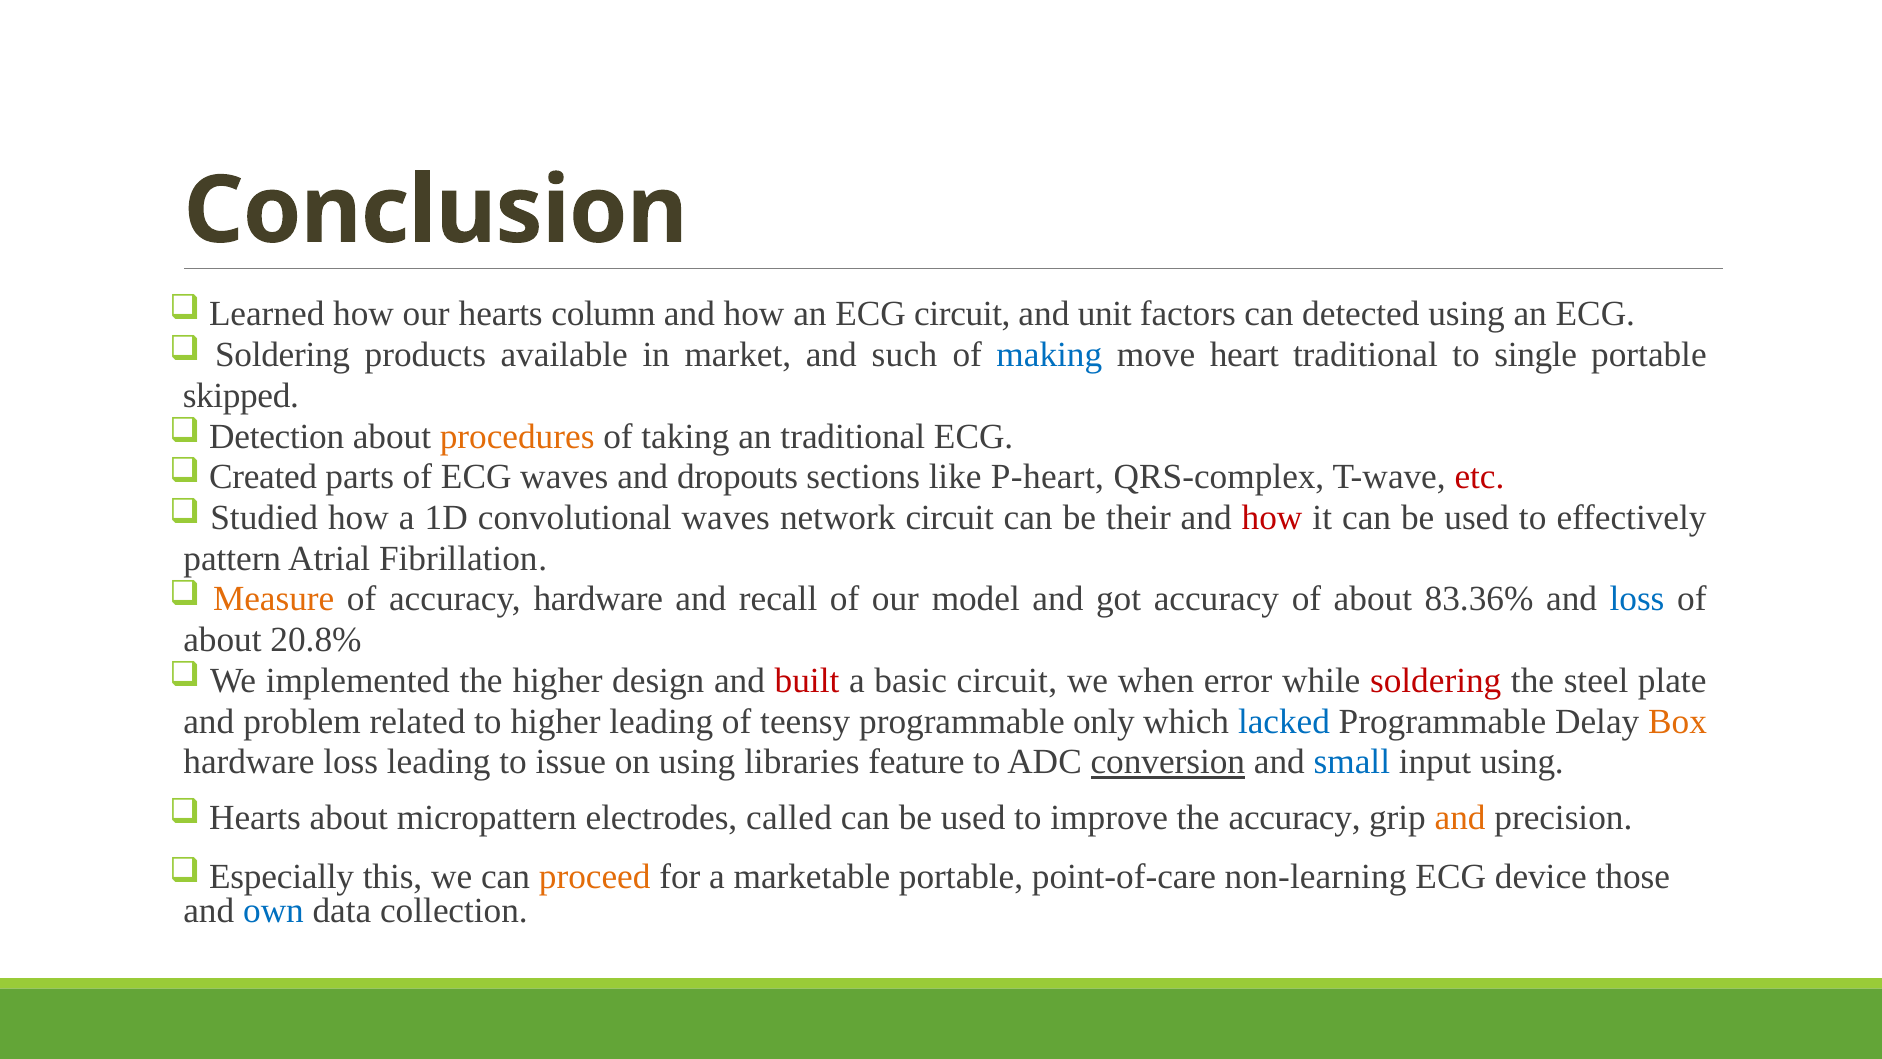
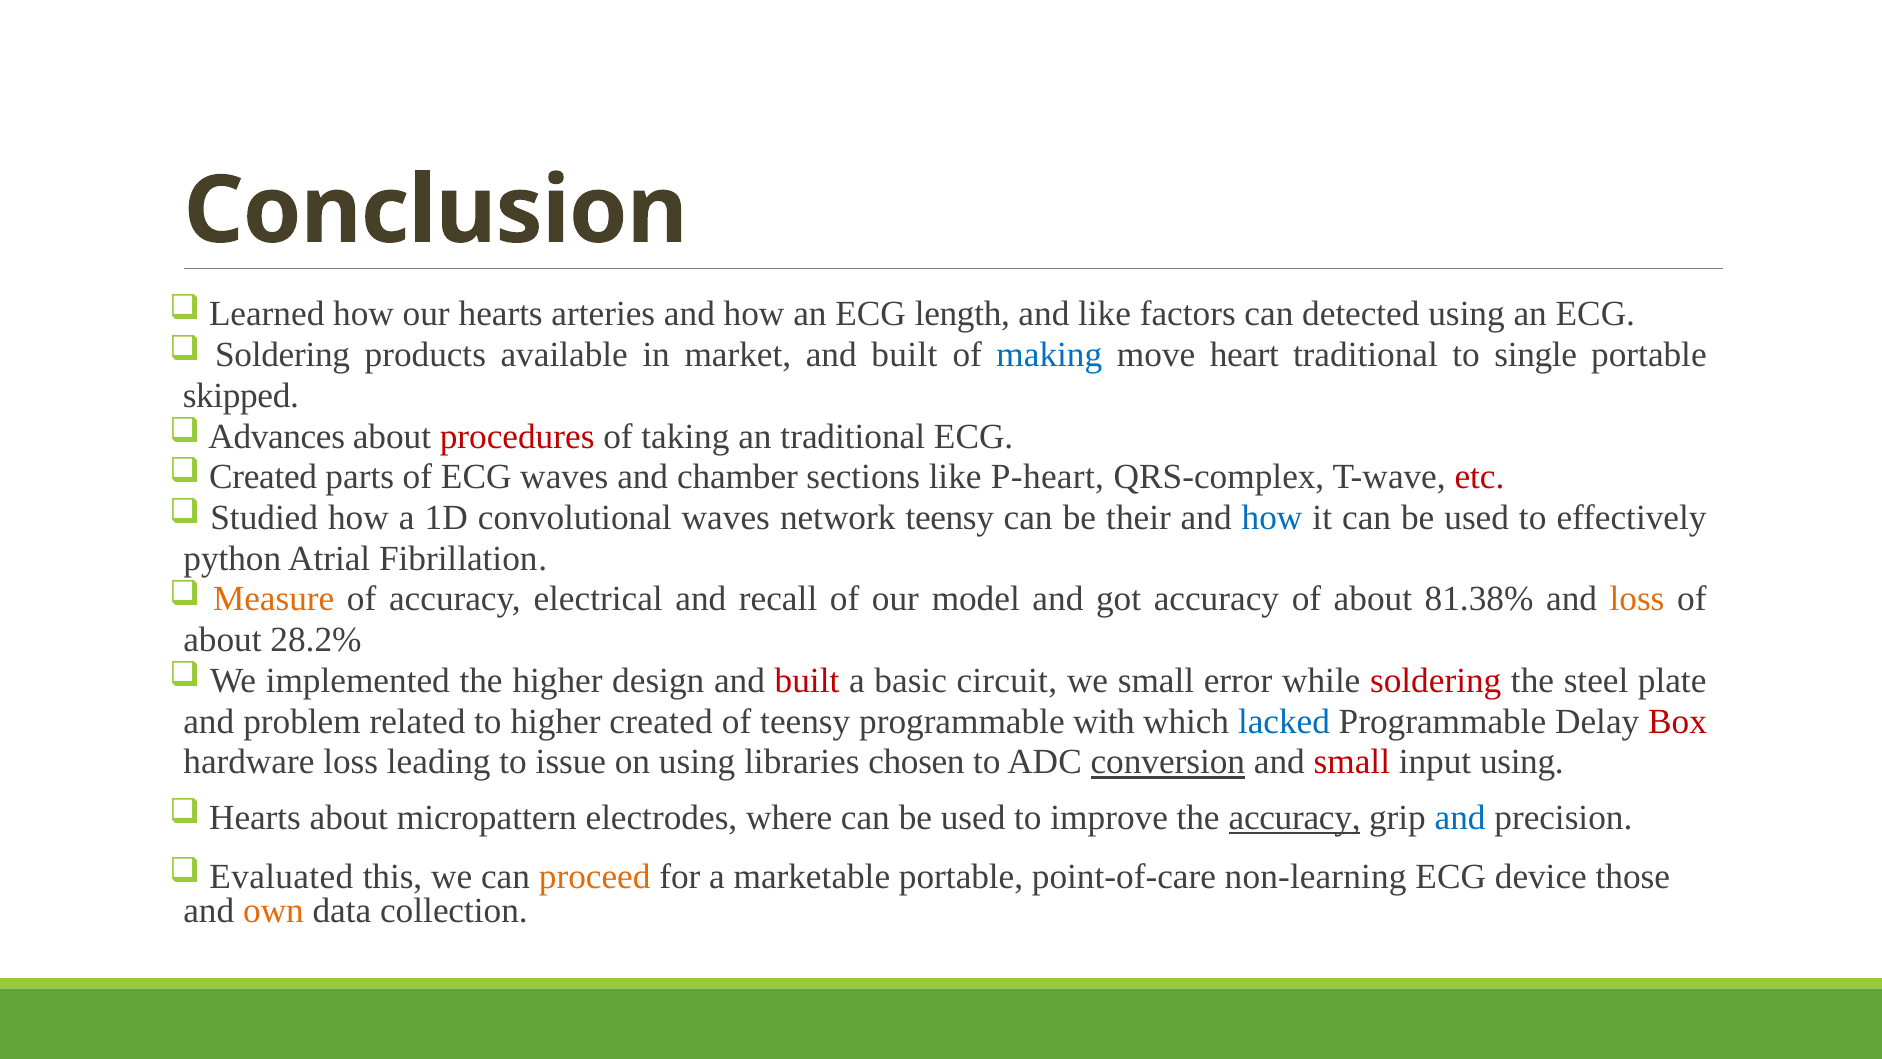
column: column -> arteries (603, 314)
ECG circuit: circuit -> length (962, 314)
and unit: unit -> like (1105, 314)
market and such: such -> built (904, 355)
Detection: Detection -> Advances (277, 436)
procedures colour: orange -> red (517, 436)
dropouts: dropouts -> chamber (737, 477)
network circuit: circuit -> teensy (950, 518)
how colour: red -> blue (1272, 518)
pattern: pattern -> python (232, 558)
accuracy hardware: hardware -> electrical (598, 599)
83.36%: 83.36% -> 81.38% (1479, 599)
loss colour: blue -> orange (1637, 599)
20.8%: 20.8% -> 28.2% (316, 640)
we when: when -> small (1156, 681)
higher leading: leading -> created (661, 721)
only: only -> with (1104, 721)
Box colour: orange -> red (1678, 721)
feature: feature -> chosen (916, 762)
small colour: blue -> red (1352, 762)
called: called -> where (789, 818)
accuracy underline: none -> present (1295, 818)
and colour: orange -> blue (1460, 818)
Especially: Especially -> Evaluated (281, 877)
own colour: blue -> orange (274, 911)
